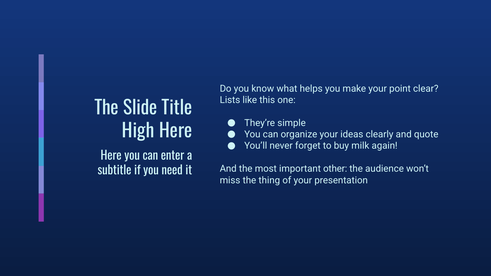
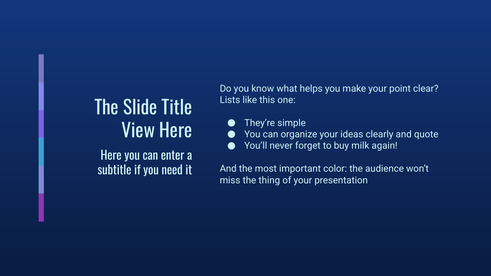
High: High -> View (138, 131)
other: other -> color (335, 169)
